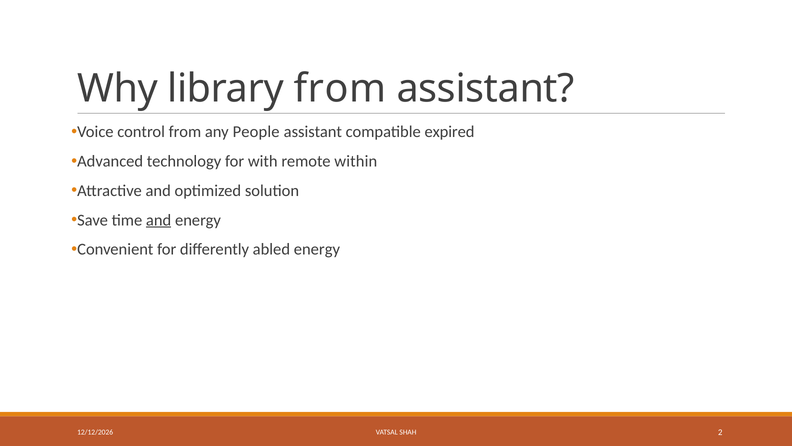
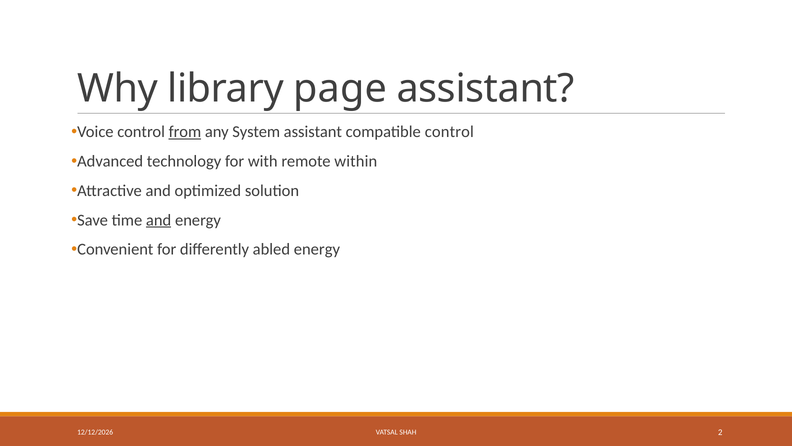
library from: from -> page (340, 89)
from underline: none -> present (185, 132)
People: People -> System (256, 132)
compatible expired: expired -> control (449, 132)
